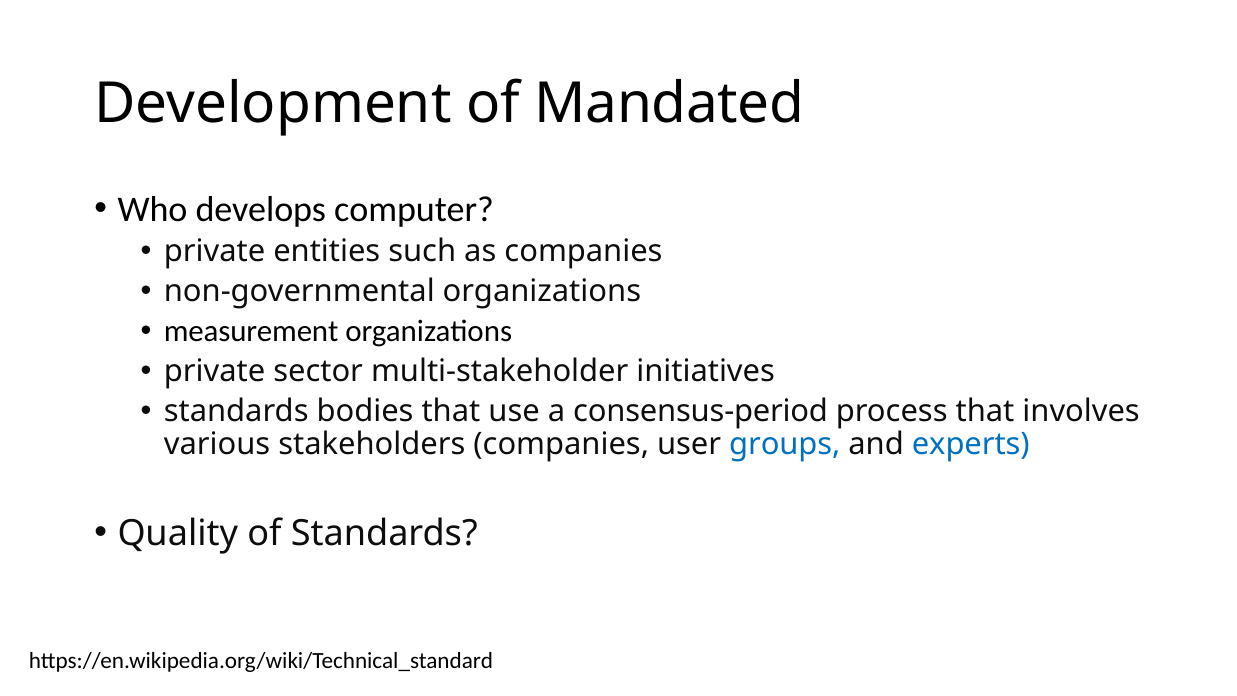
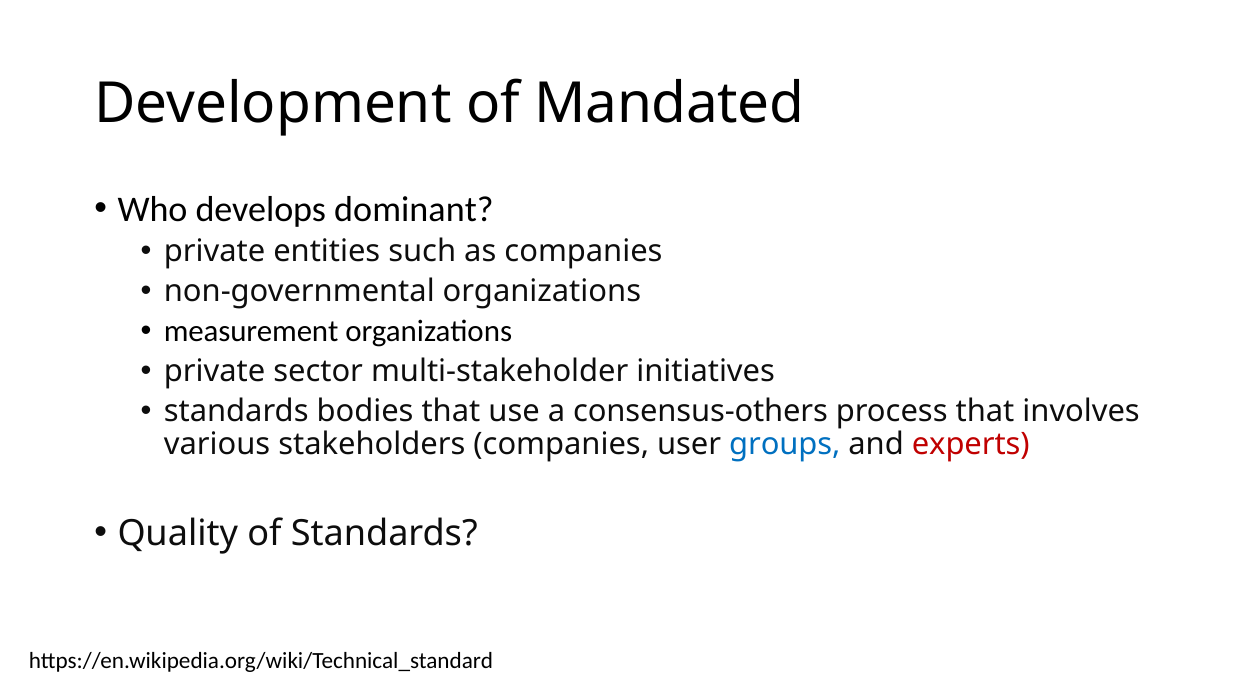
computer: computer -> dominant (414, 209)
consensus-period: consensus-period -> consensus-others (701, 411)
experts colour: blue -> red (971, 444)
